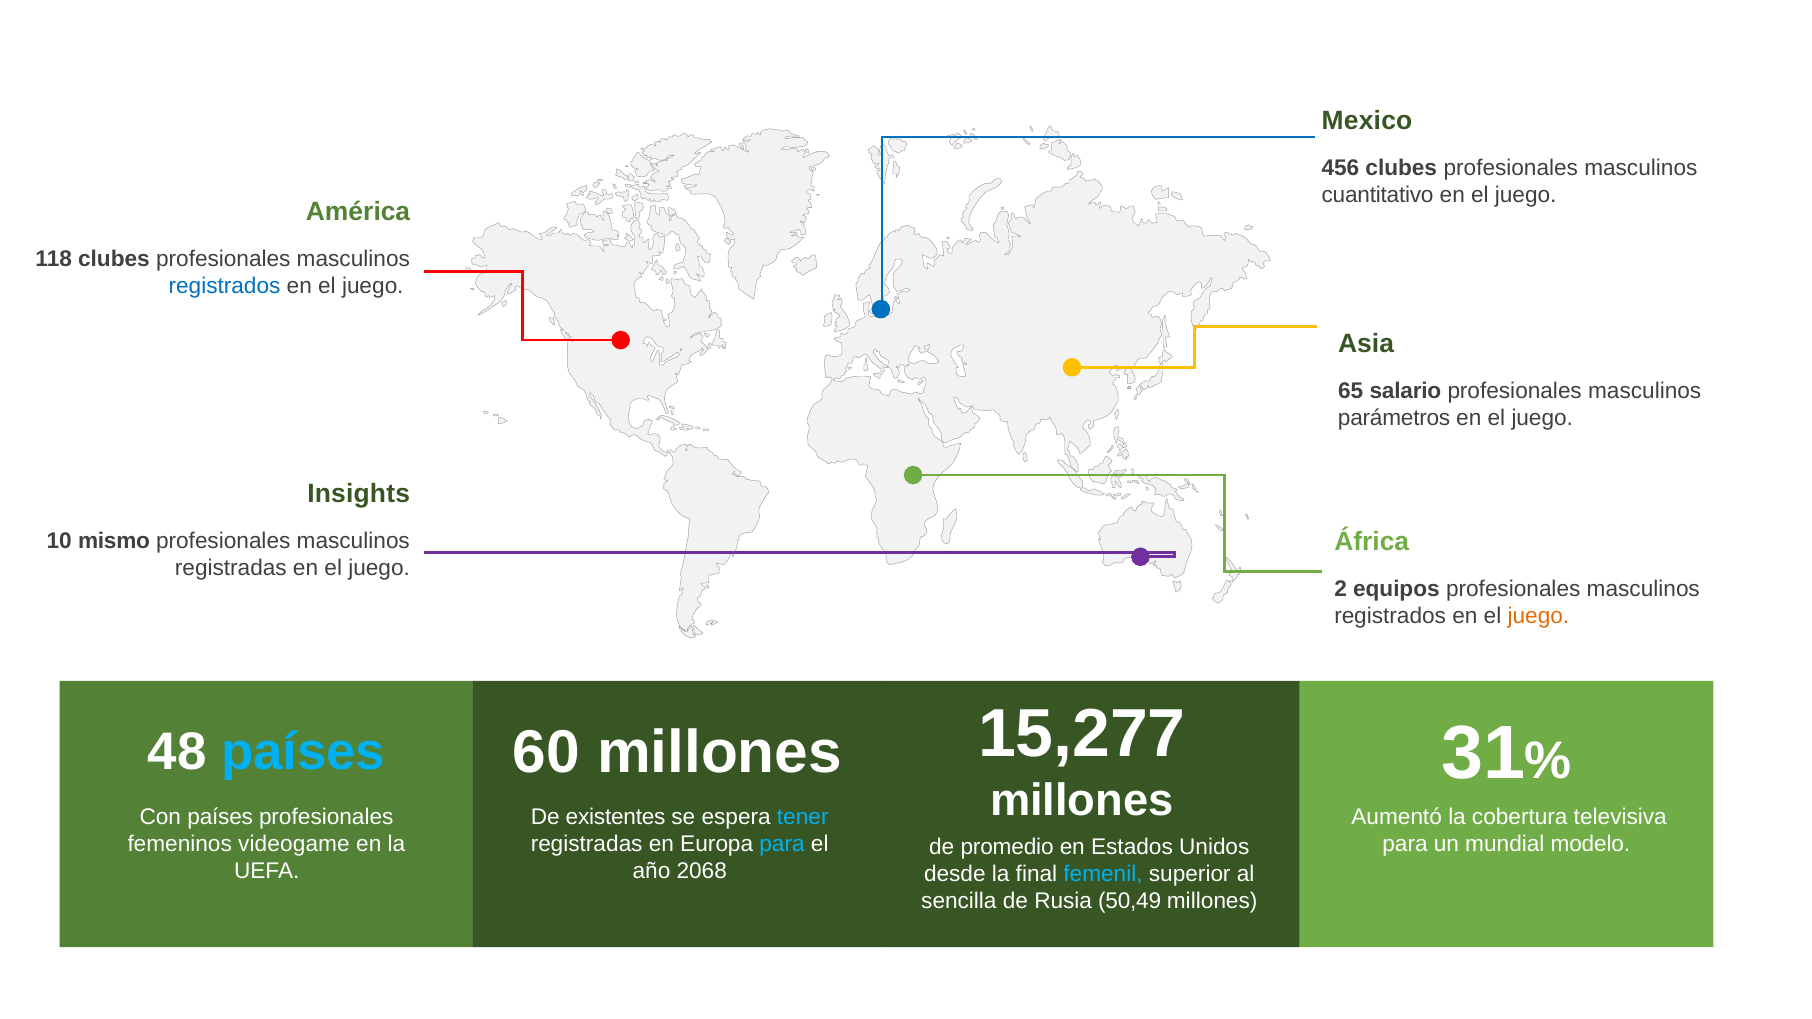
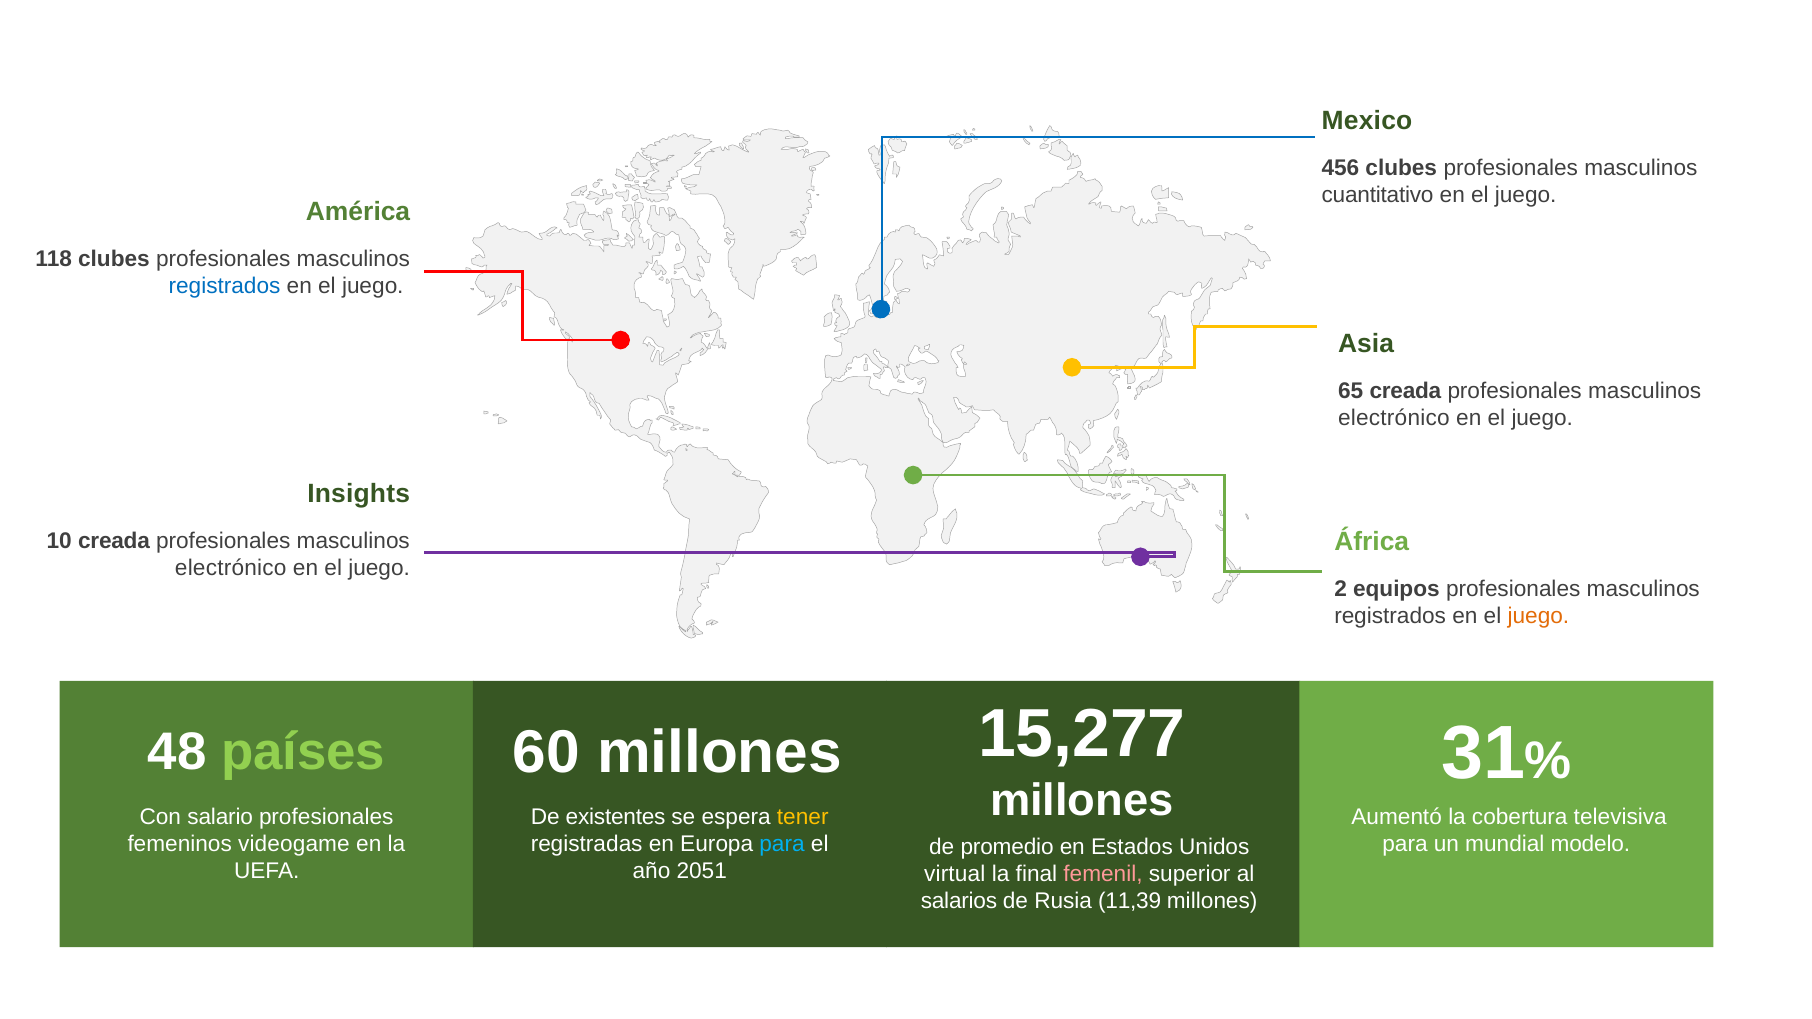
65 salario: salario -> creada (1405, 391)
parámetros: parámetros -> electrónico (1394, 418)
10 mismo: mismo -> creada (114, 541)
registradas: registradas -> electrónico (231, 568)
países colour: light blue -> light green (303, 752)
Con países: países -> salario (220, 817)
tener colour: light blue -> yellow (803, 817)
2068: 2068 -> 2051 (702, 871)
desde: desde -> virtual (955, 874)
femenil colour: light blue -> pink (1103, 874)
sencilla: sencilla -> salarios (959, 902)
50,49: 50,49 -> 11,39 (1130, 902)
